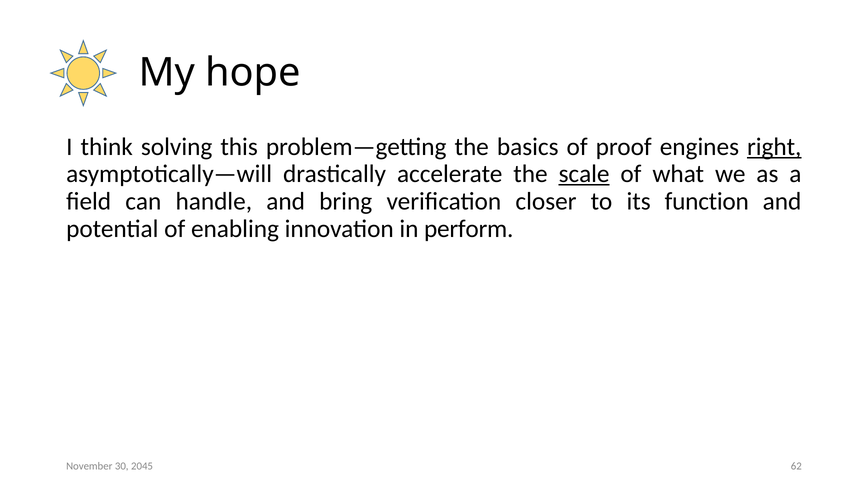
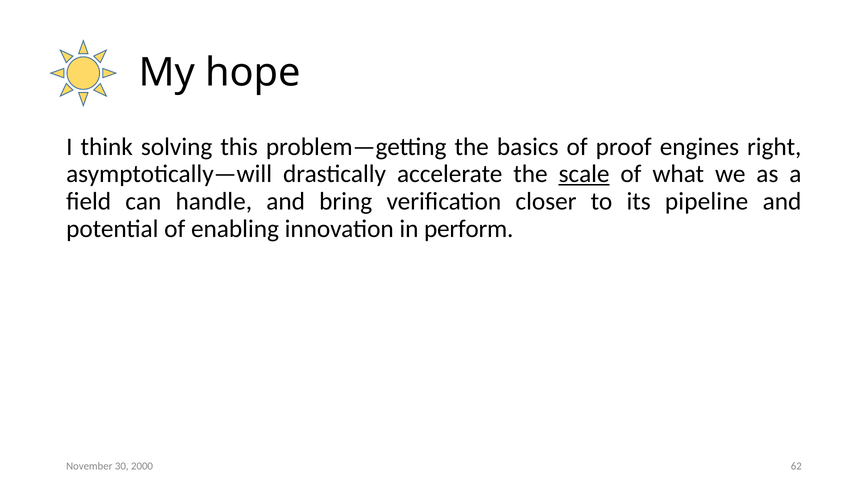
right underline: present -> none (774, 147)
function: function -> pipeline (707, 201)
2045: 2045 -> 2000 (142, 466)
